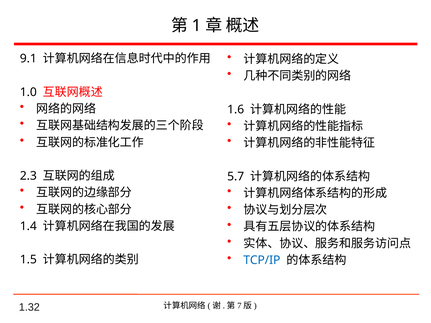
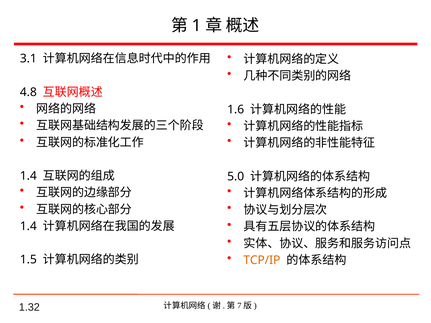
9.1: 9.1 -> 3.1 (28, 59)
1.0: 1.0 -> 4.8 (28, 92)
2.3: 2.3 -> 1.4 (28, 176)
5.7: 5.7 -> 5.0 (236, 177)
TCP/IP colour: blue -> orange (262, 260)
